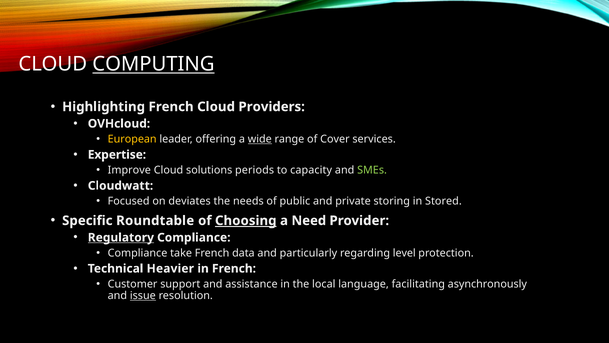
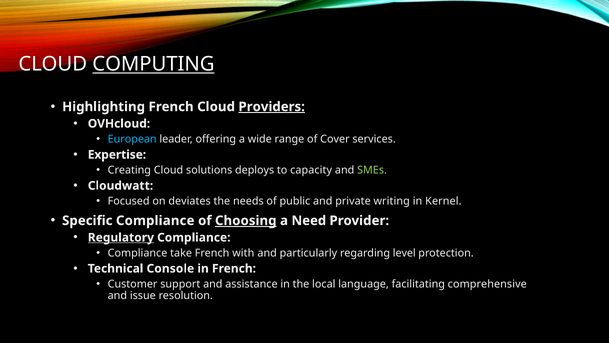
Providers underline: none -> present (272, 107)
European colour: yellow -> light blue (132, 139)
wide underline: present -> none (260, 139)
Improve: Improve -> Creating (129, 170)
periods: periods -> deploys (255, 170)
storing: storing -> writing (392, 201)
Stored: Stored -> Kernel (443, 201)
Specific Roundtable: Roundtable -> Compliance (155, 220)
data: data -> with (243, 253)
Heavier: Heavier -> Console (170, 268)
asynchronously: asynchronously -> comprehensive (487, 284)
issue underline: present -> none (143, 295)
